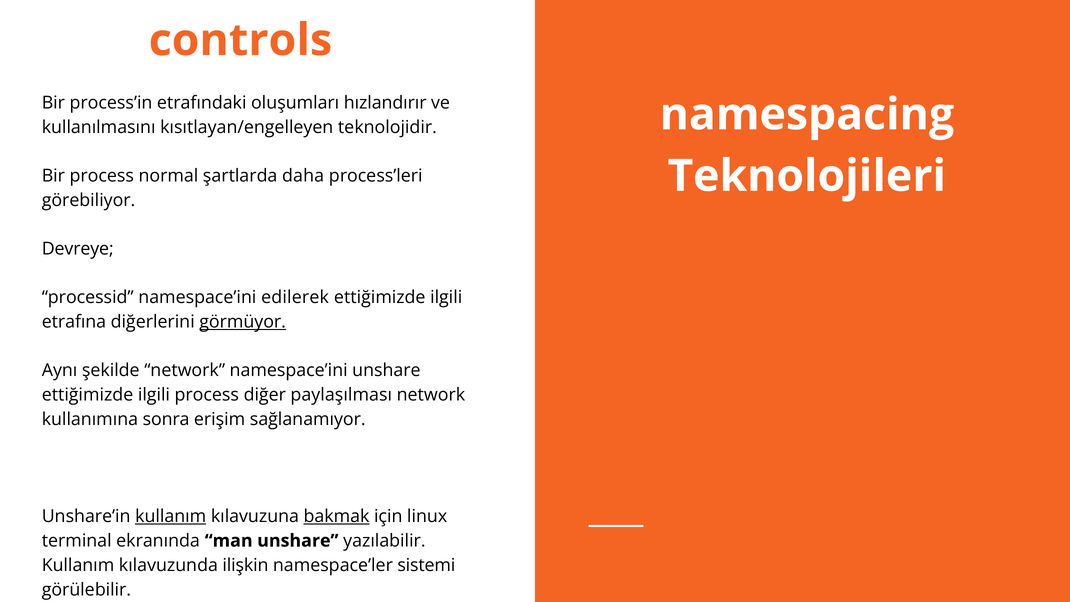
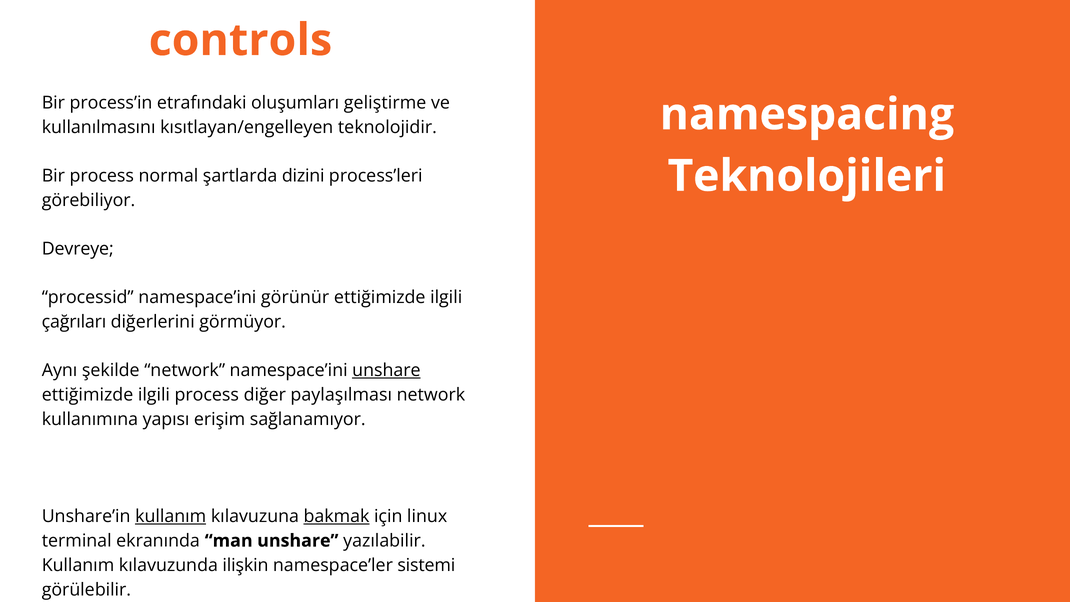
hızlandırır: hızlandırır -> geliştirme (385, 103)
daha: daha -> dizini (303, 176)
edilerek: edilerek -> görünür (295, 297)
etrafına: etrafına -> çağrıları (74, 322)
görmüyor underline: present -> none (243, 322)
unshare underline: none -> present (386, 370)
sonra: sonra -> yapısı (166, 419)
